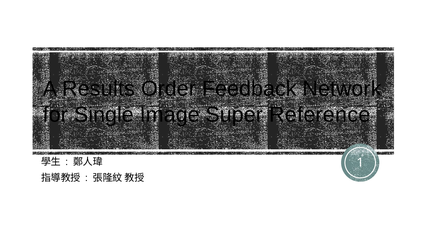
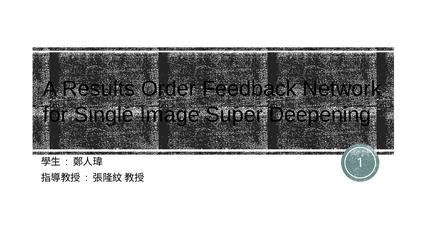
Reference: Reference -> Deepening (320, 115)
